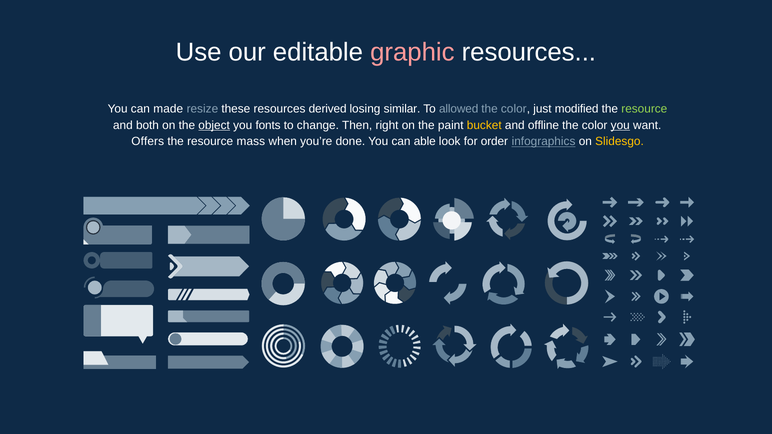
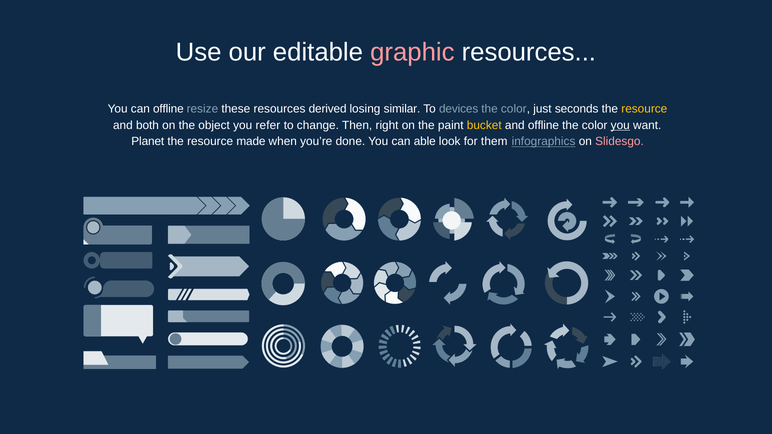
can made: made -> offline (168, 109)
allowed: allowed -> devices (459, 109)
modified: modified -> seconds (577, 109)
resource colour: light green -> yellow (644, 109)
object underline: present -> none (214, 125)
fonts: fonts -> refer (268, 125)
Offers: Offers -> Planet (148, 142)
mass: mass -> made (251, 142)
order: order -> them (494, 142)
Slidesgo colour: yellow -> pink (620, 142)
